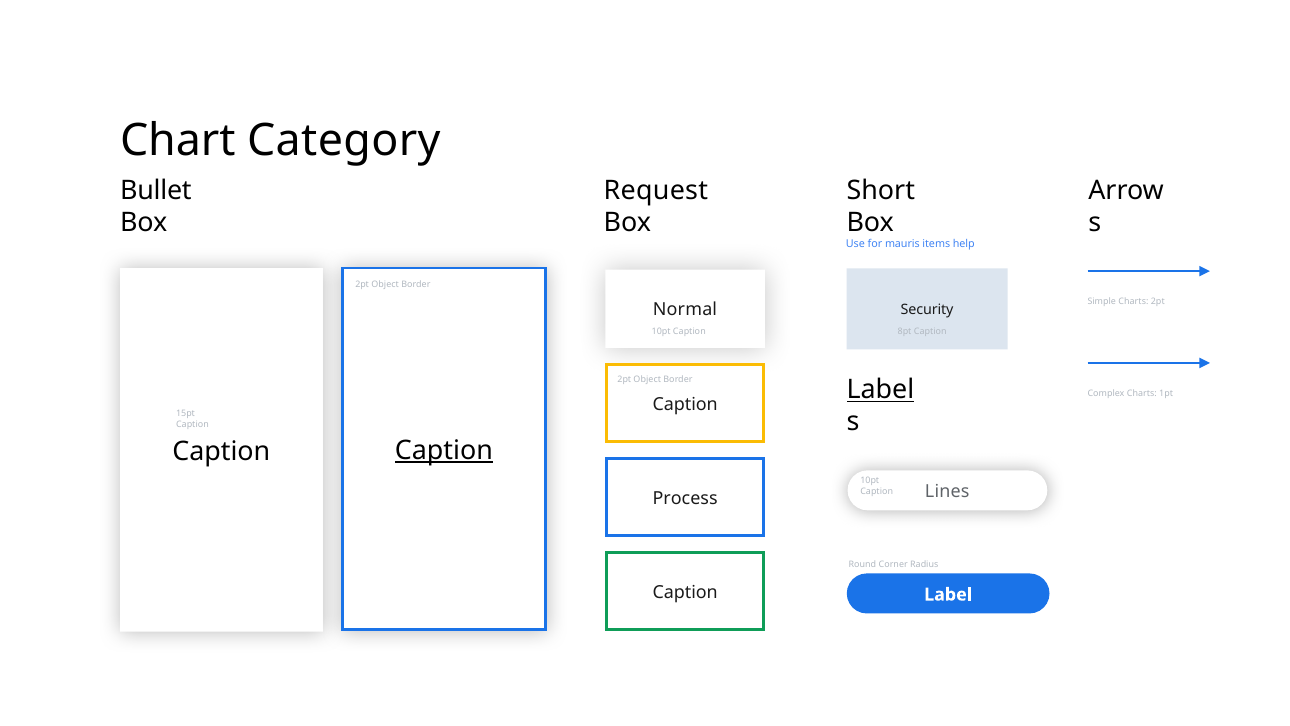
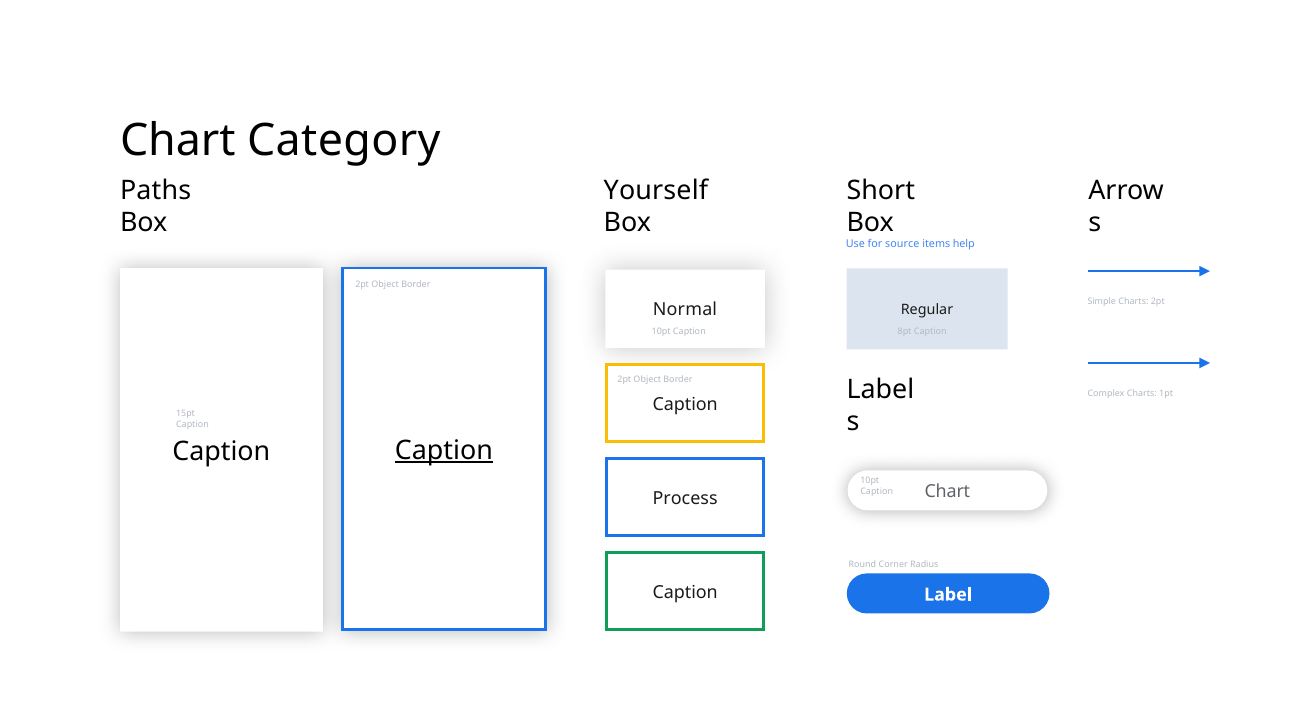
Bullet: Bullet -> Paths (156, 190)
Request: Request -> Yourself (656, 190)
mauris: mauris -> source (902, 244)
Security: Security -> Regular (927, 310)
Label underline: present -> none (880, 390)
Lines: Lines -> Chart (947, 491)
